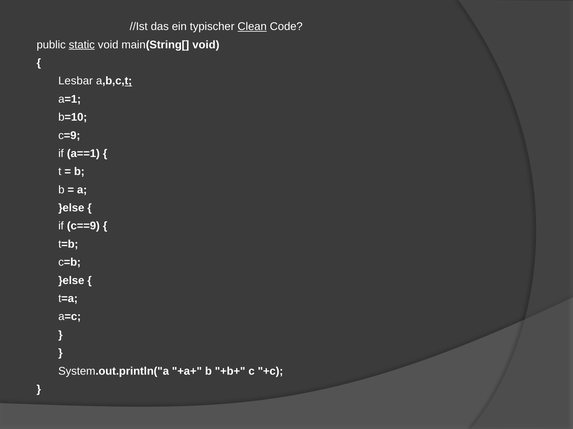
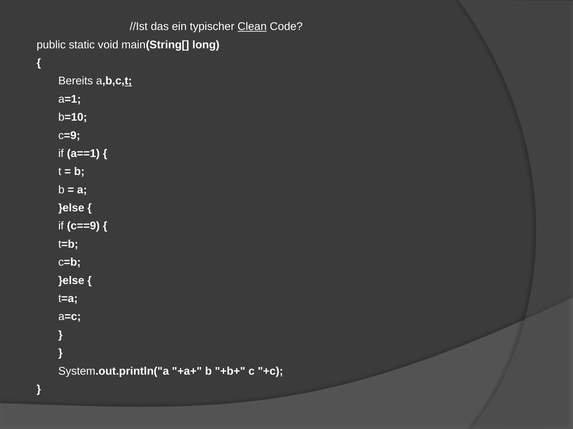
static underline: present -> none (82, 45)
main(String[ void: void -> long (206, 45)
Lesbar: Lesbar -> Bereits (76, 81)
